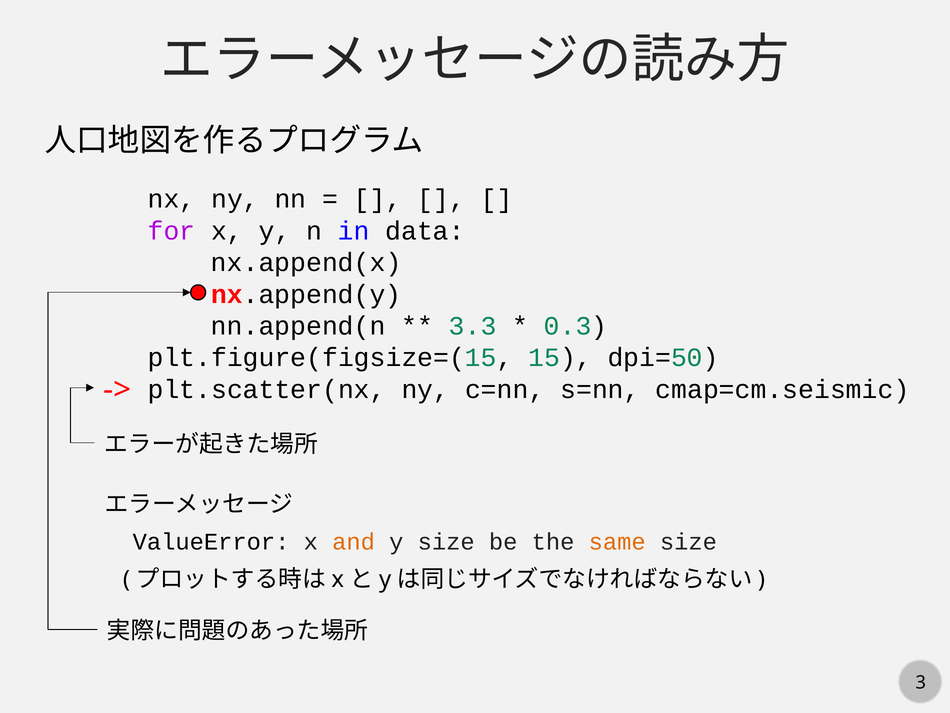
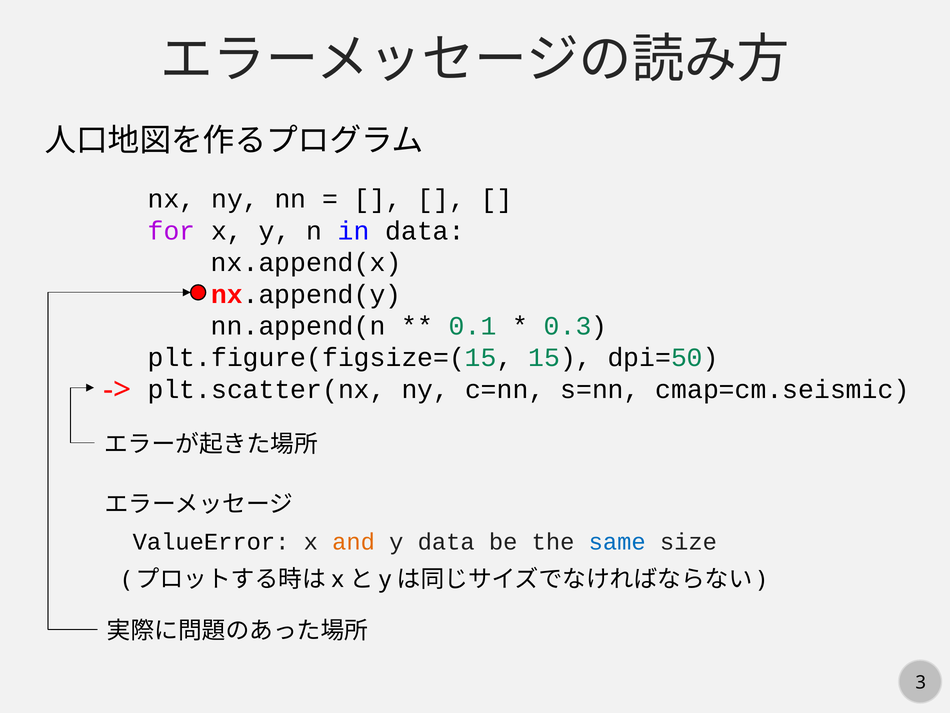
3.3: 3.3 -> 0.1 (473, 326)
y size: size -> data (446, 541)
same colour: orange -> blue (617, 541)
